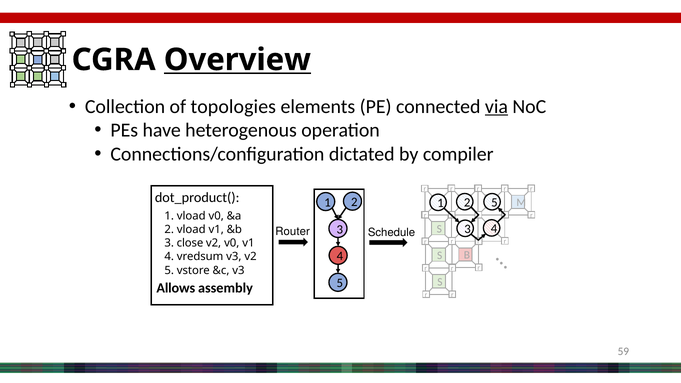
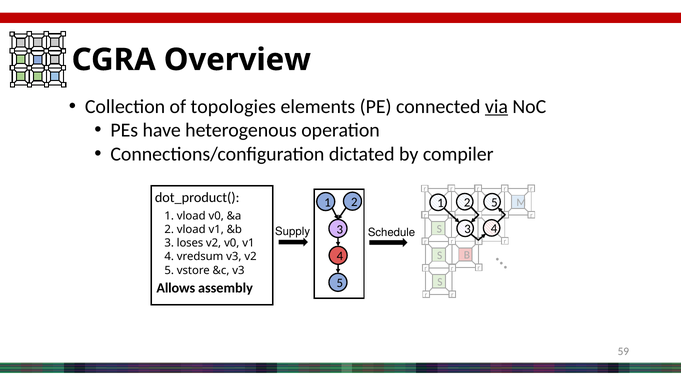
Overview underline: present -> none (237, 60)
Router: Router -> Supply (293, 232)
close: close -> loses (190, 243)
